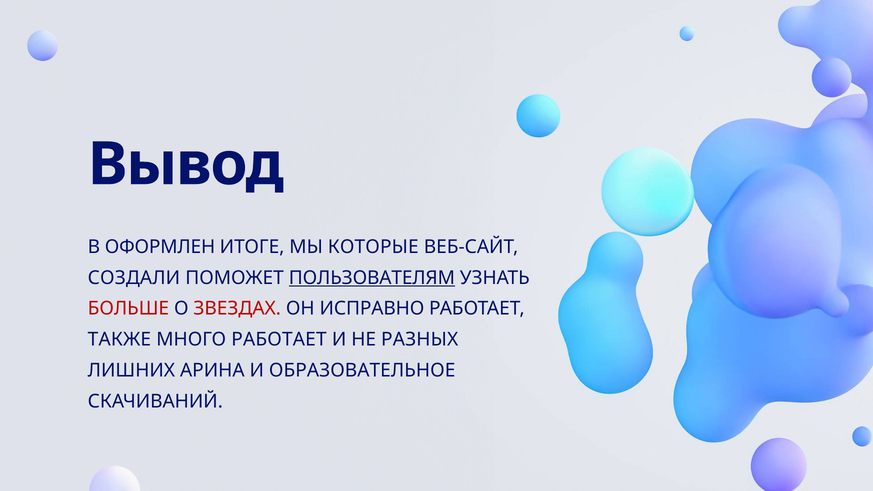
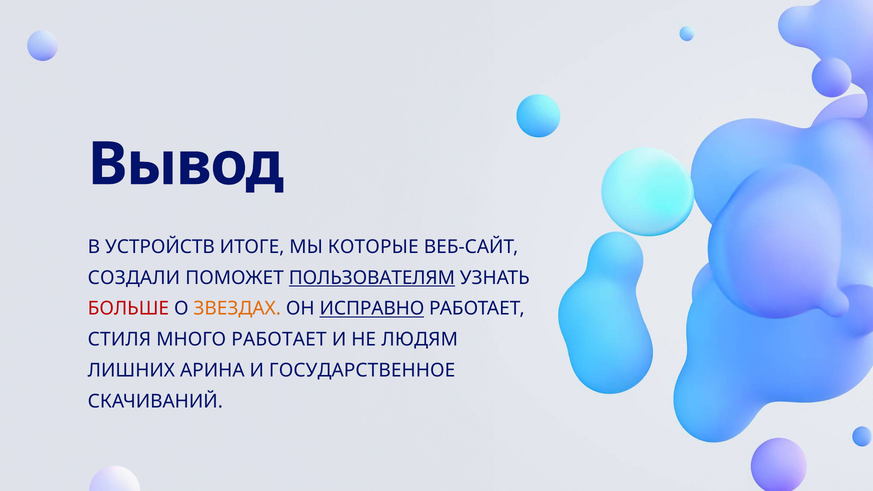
ОФОРМЛЕН: ОФОРМЛЕН -> УСТРОЙСТВ (160, 247)
ЗВЕЗДАХ colour: red -> orange (237, 309)
ИСПРАВНО underline: none -> present (372, 309)
ТАКЖЕ: ТАКЖЕ -> СТИЛЯ (119, 340)
РАЗНЫХ: РАЗНЫХ -> ЛЮДЯМ (420, 340)
ОБРАЗОВАТЕЛЬНОЕ: ОБРАЗОВАТЕЛЬНОЕ -> ГОСУДАРСТВЕННОЕ (362, 371)
